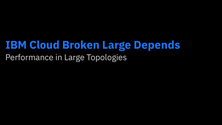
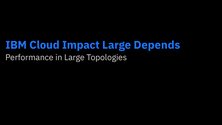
Broken: Broken -> Impact (81, 45)
